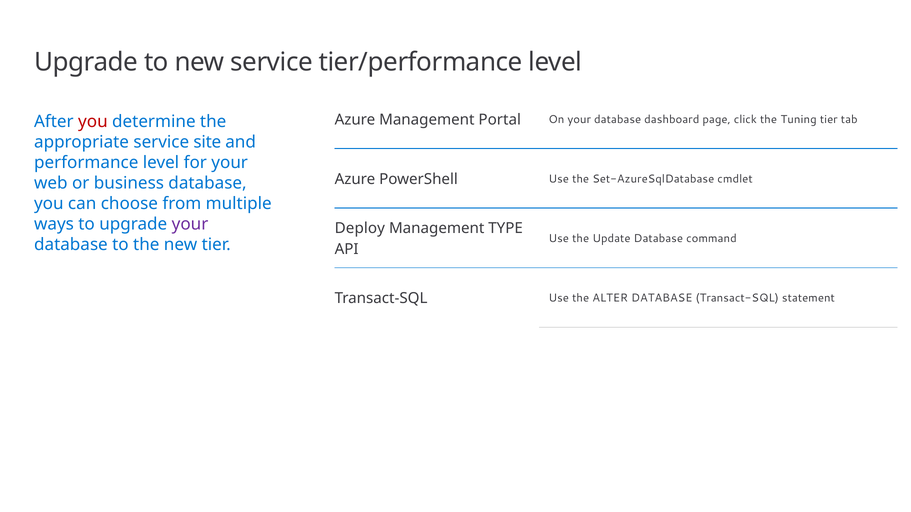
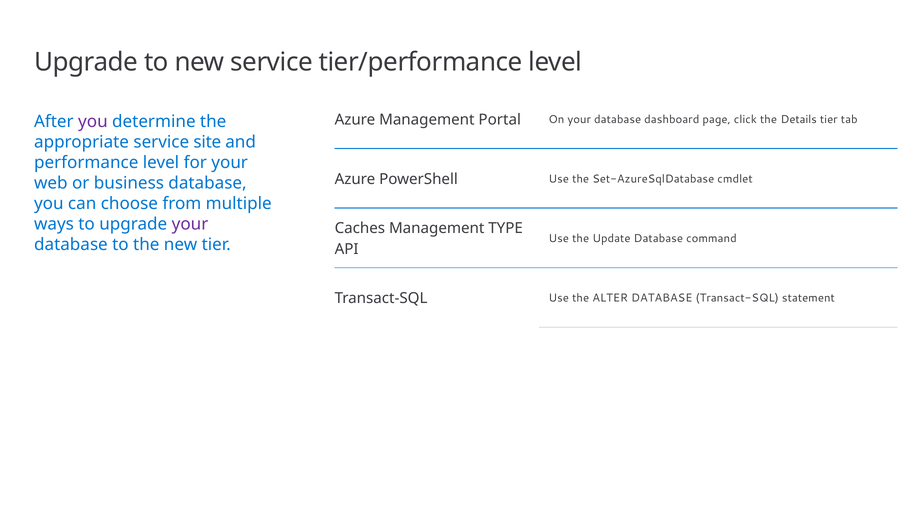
Tuning: Tuning -> Details (799, 119)
you colour: red -> purple (93, 122)
Deploy: Deploy -> Caches (360, 229)
